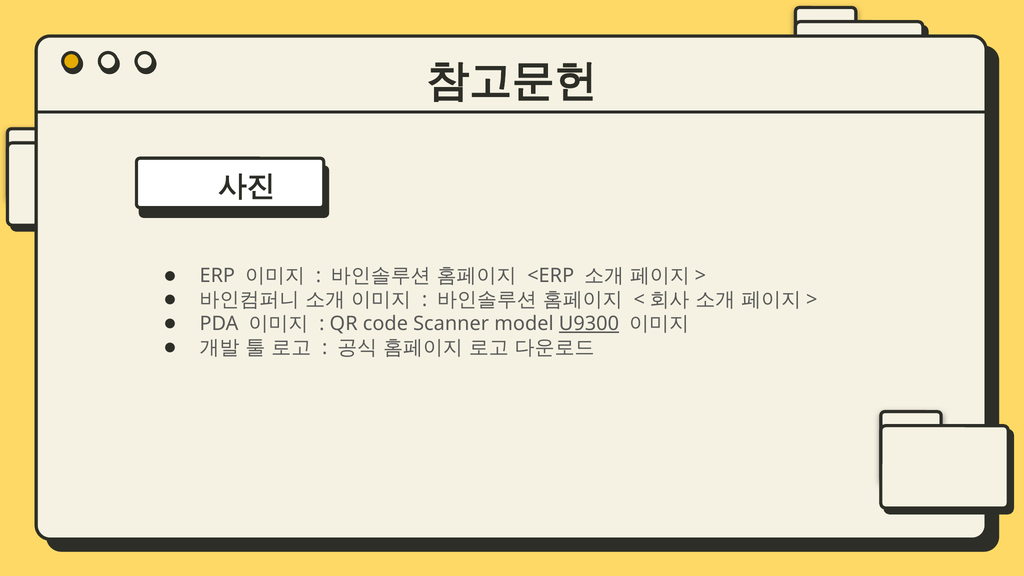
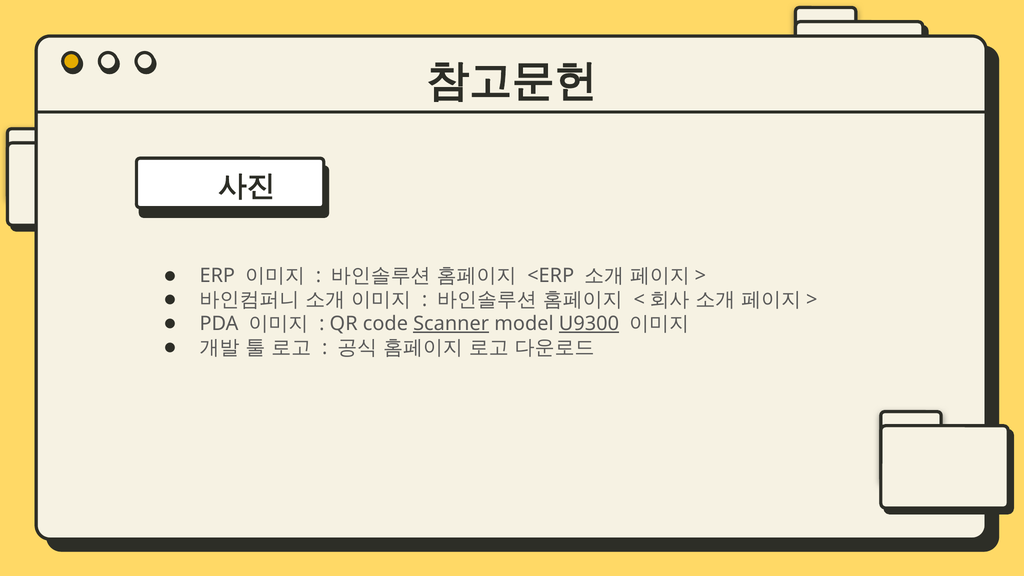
Scanner underline: none -> present (451, 324)
